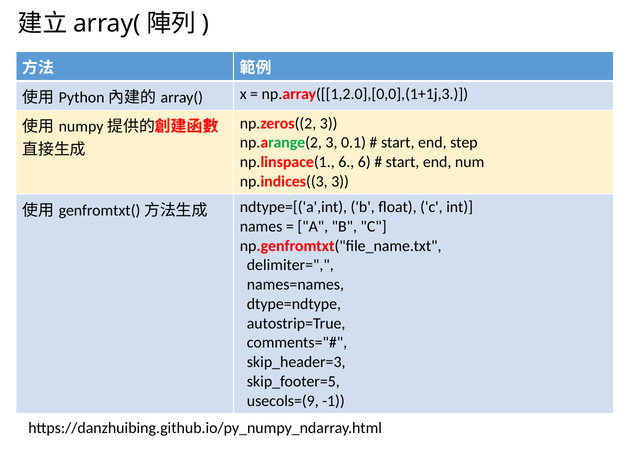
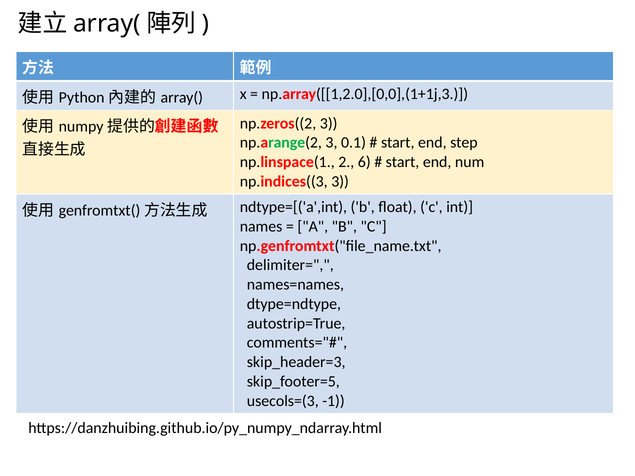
np.linspace(1 6: 6 -> 2 (346, 162)
usecols=(9: usecols=(9 -> usecols=(3 (283, 401)
